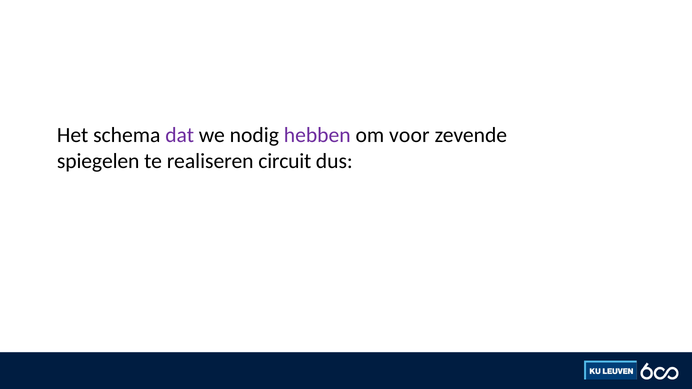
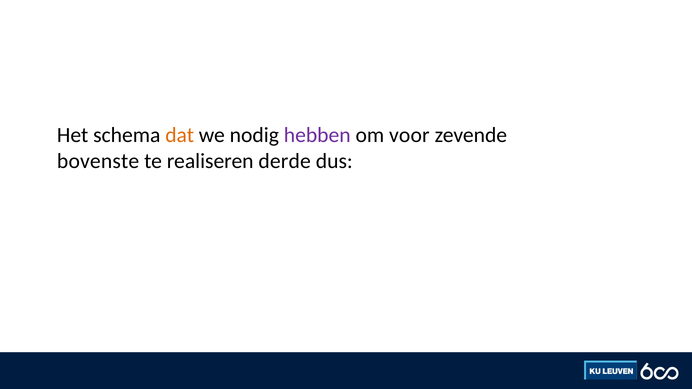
dat colour: purple -> orange (180, 135)
spiegelen: spiegelen -> bovenste (98, 161)
circuit: circuit -> derde (285, 161)
